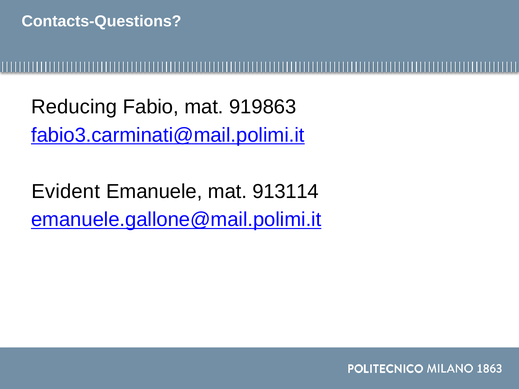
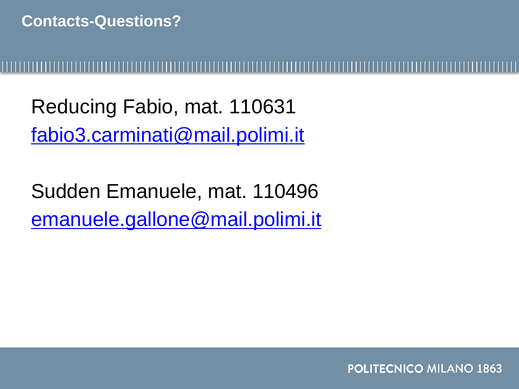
919863: 919863 -> 110631 (263, 107)
Evident: Evident -> Sudden (66, 192)
913114: 913114 -> 110496 (286, 192)
